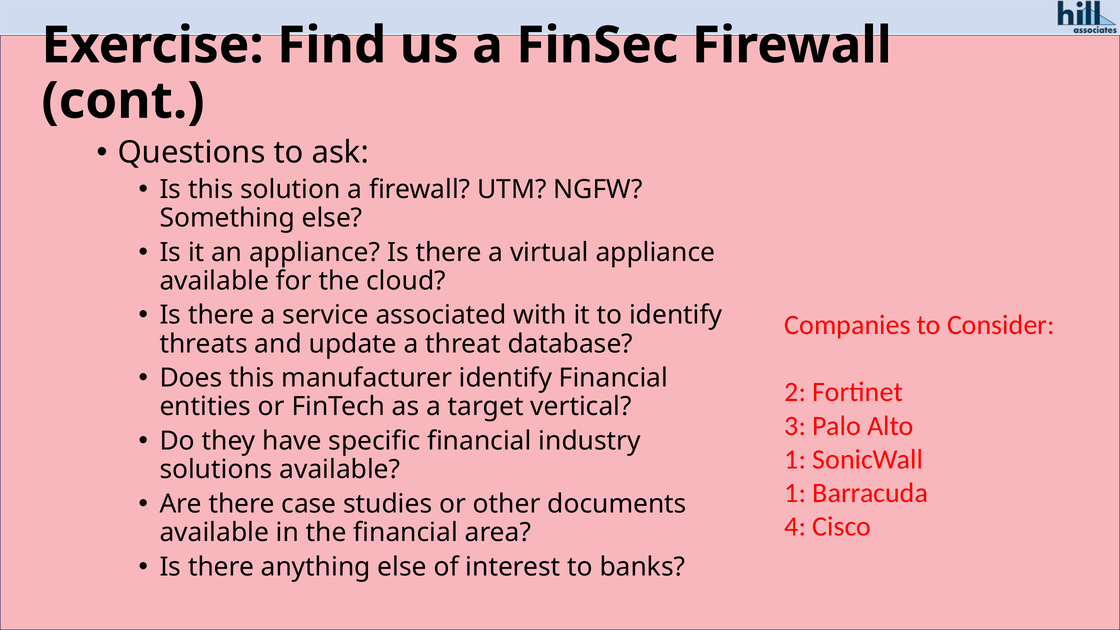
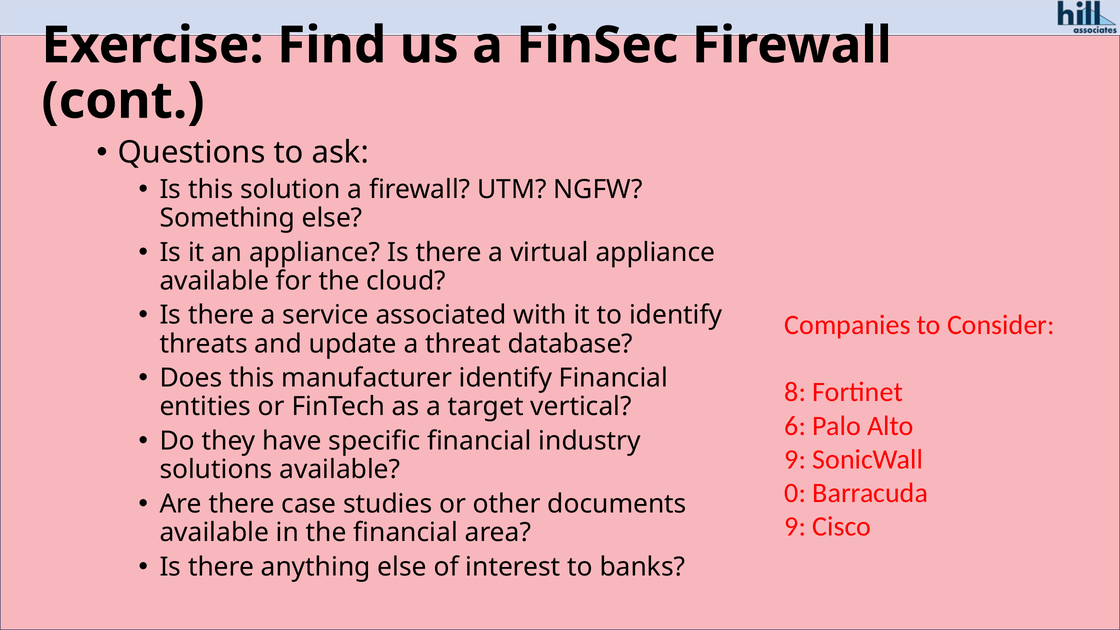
2: 2 -> 8 (795, 392)
3: 3 -> 6 (795, 426)
1: 1 -> 9 (795, 459)
1: 1 -> 0 (795, 493)
4: 4 -> 9 (795, 527)
